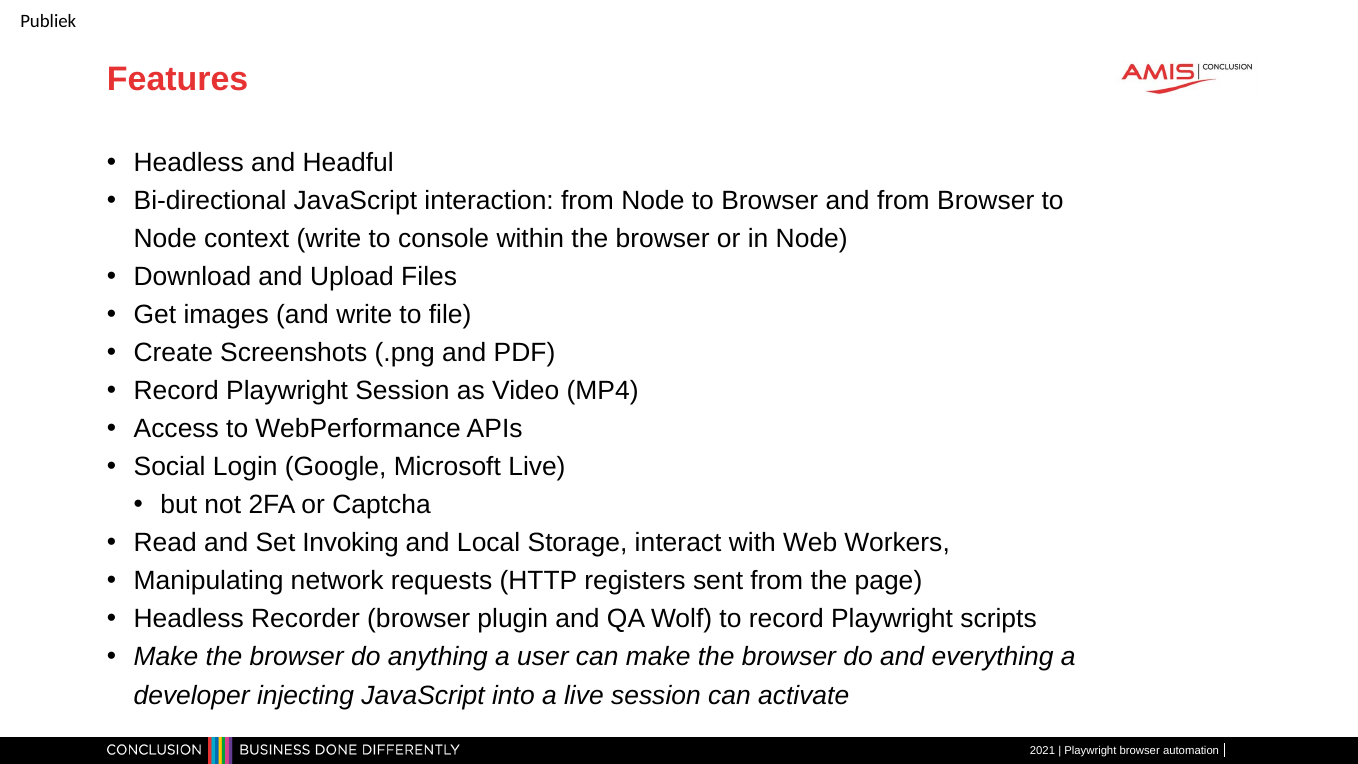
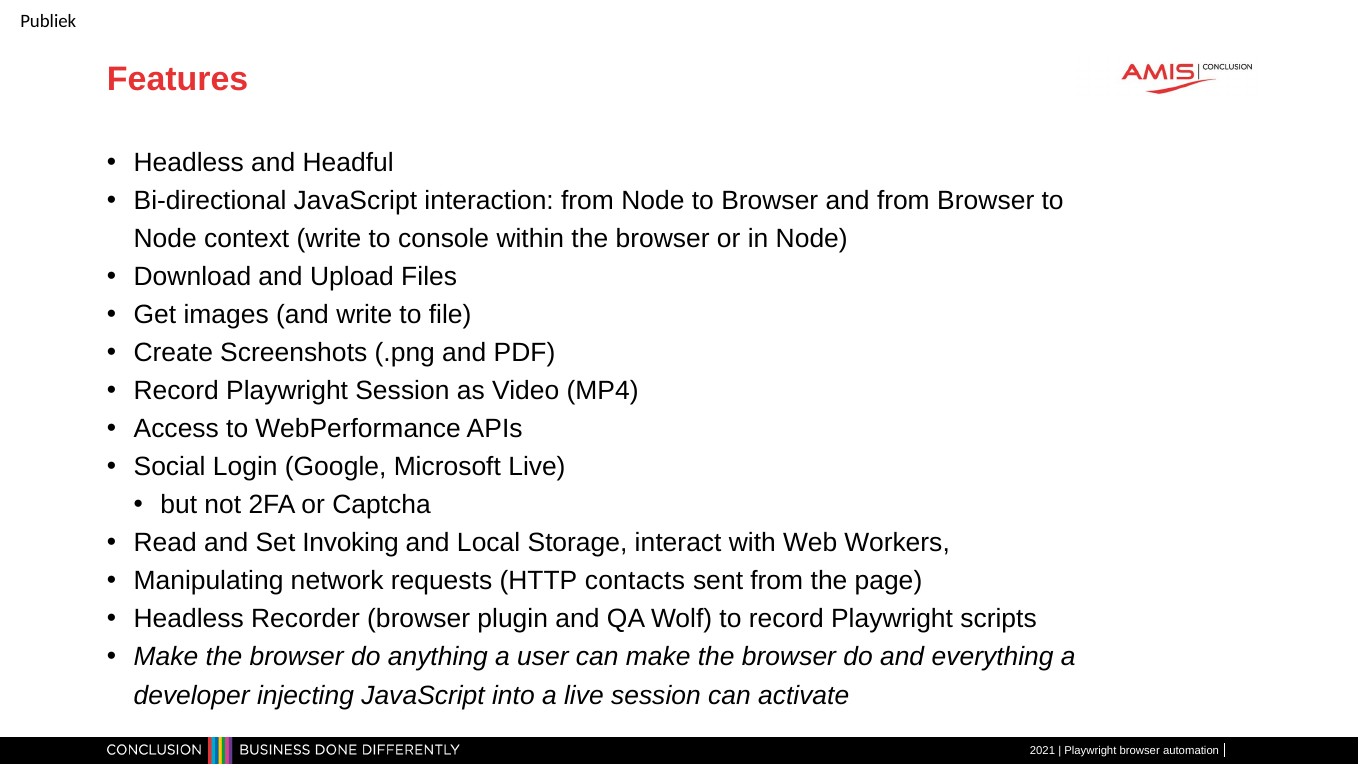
registers: registers -> contacts (635, 581)
